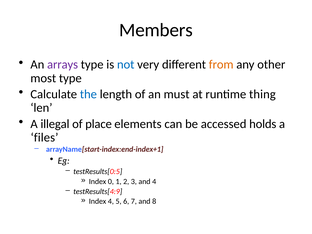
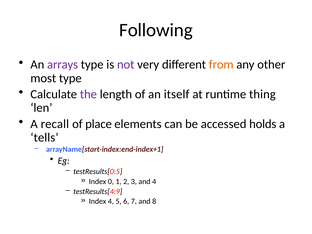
Members: Members -> Following (156, 30)
not colour: blue -> purple (126, 65)
the colour: blue -> purple (88, 94)
must: must -> itself (177, 94)
illegal: illegal -> recall (55, 124)
files: files -> tells (44, 137)
